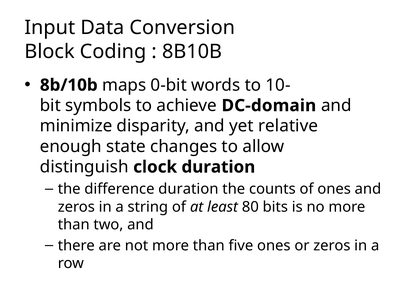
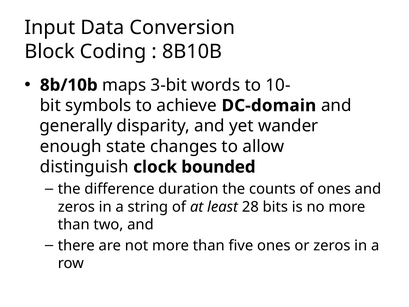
0-bit: 0-bit -> 3-bit (169, 85)
minimize: minimize -> generally (76, 126)
relative: relative -> wander (288, 126)
clock duration: duration -> bounded (218, 167)
80: 80 -> 28 (250, 207)
